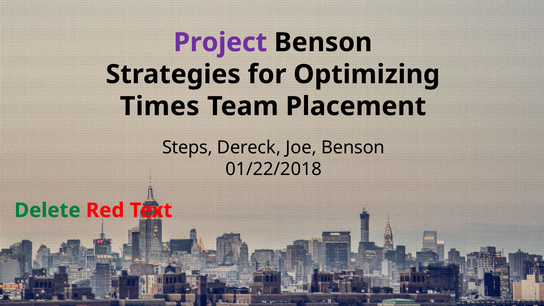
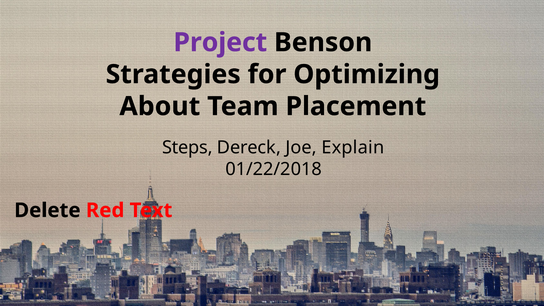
Times: Times -> About (160, 106)
Joe Benson: Benson -> Explain (353, 147)
Delete colour: green -> black (47, 210)
